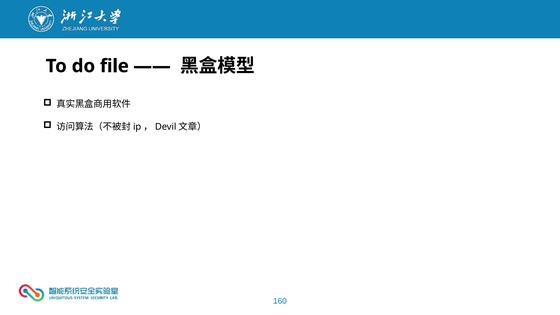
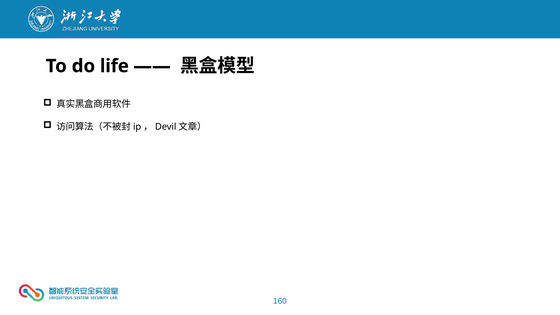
file: file -> life (114, 66)
